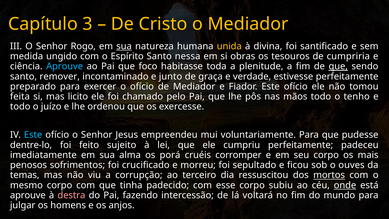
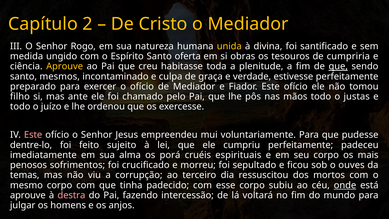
3: 3 -> 2 (88, 24)
sua underline: present -> none (124, 46)
nessa: nessa -> oferta (188, 56)
Aprouve colour: light blue -> yellow (65, 66)
foco: foco -> creu (148, 66)
remover: remover -> mesmos (60, 76)
junto: junto -> culpa (171, 76)
feita: feita -> filho (20, 96)
licito: licito -> ante (78, 96)
tenho: tenho -> justas (357, 96)
Este colour: light blue -> pink (33, 135)
corromper: corromper -> espirituais (238, 155)
mortos underline: present -> none (329, 175)
